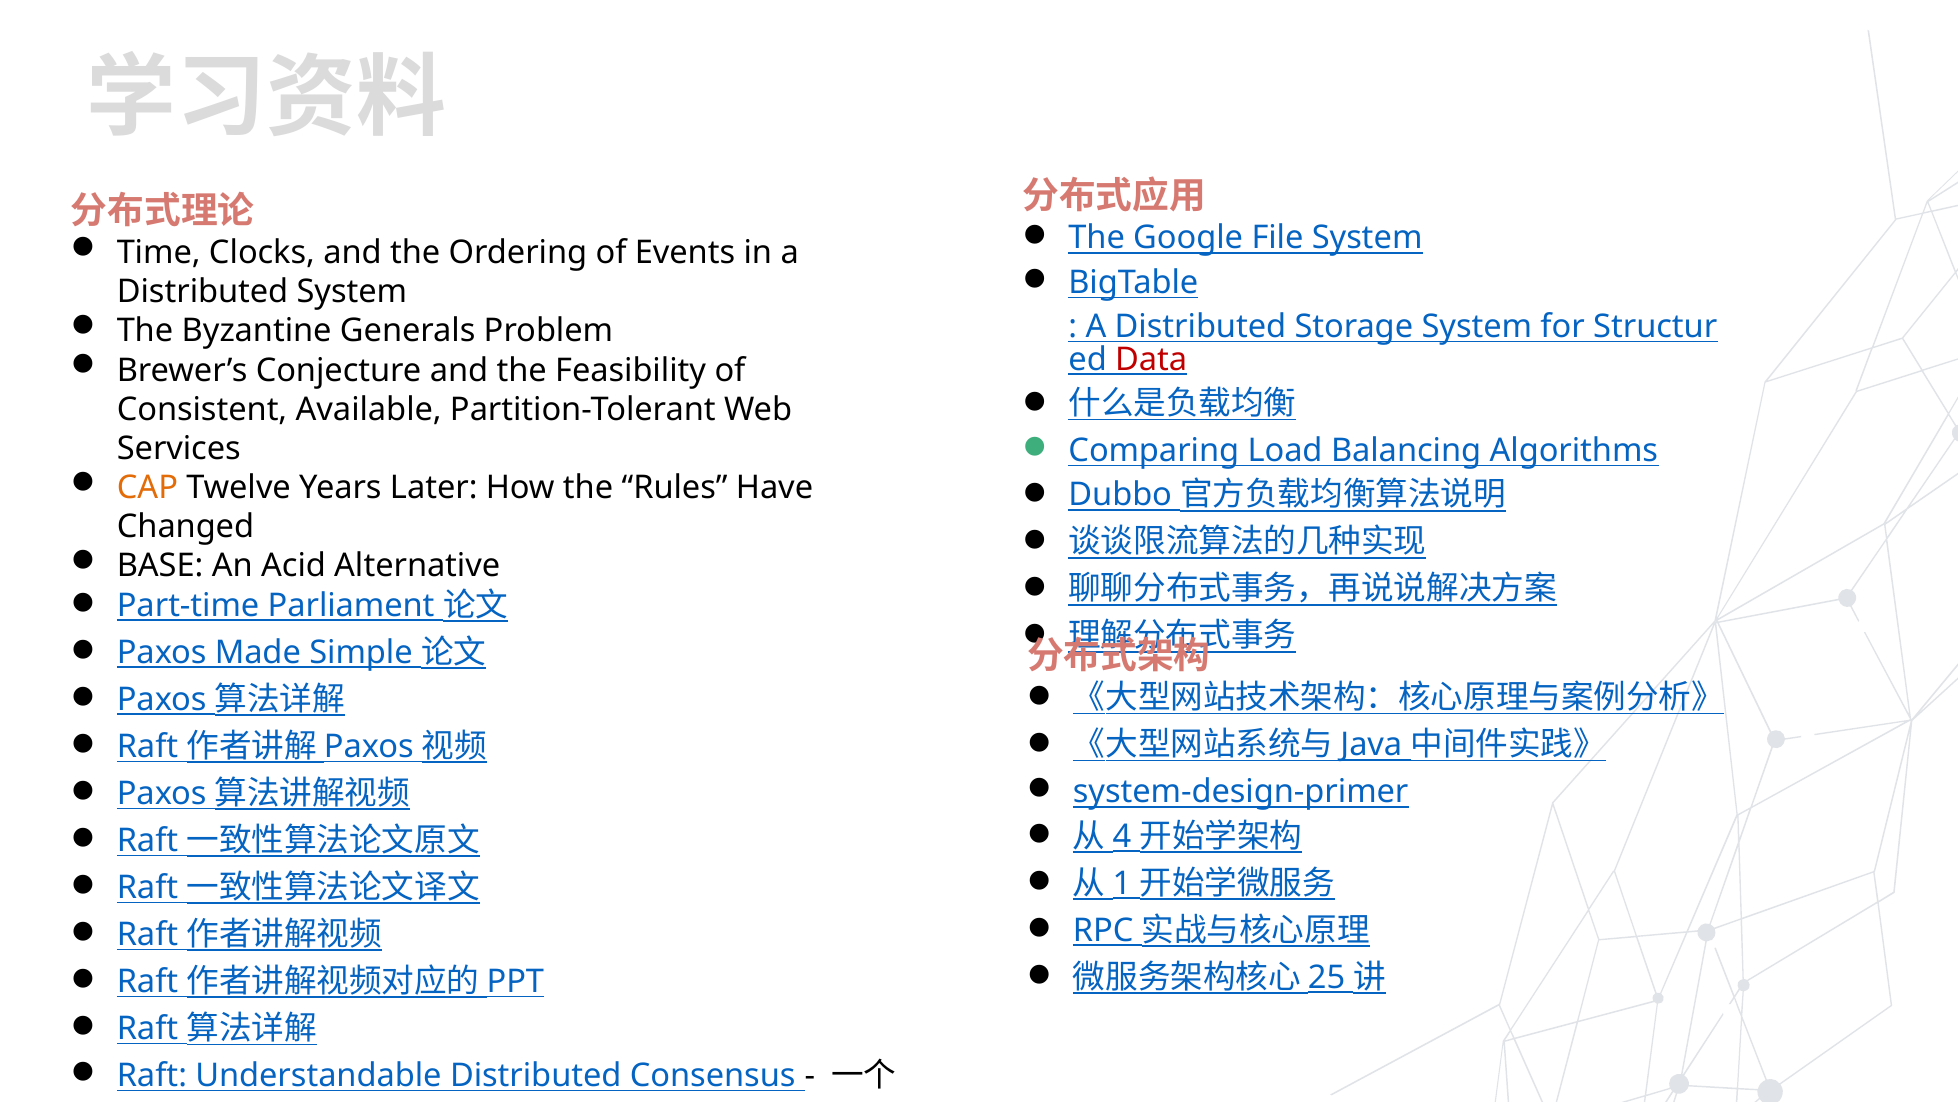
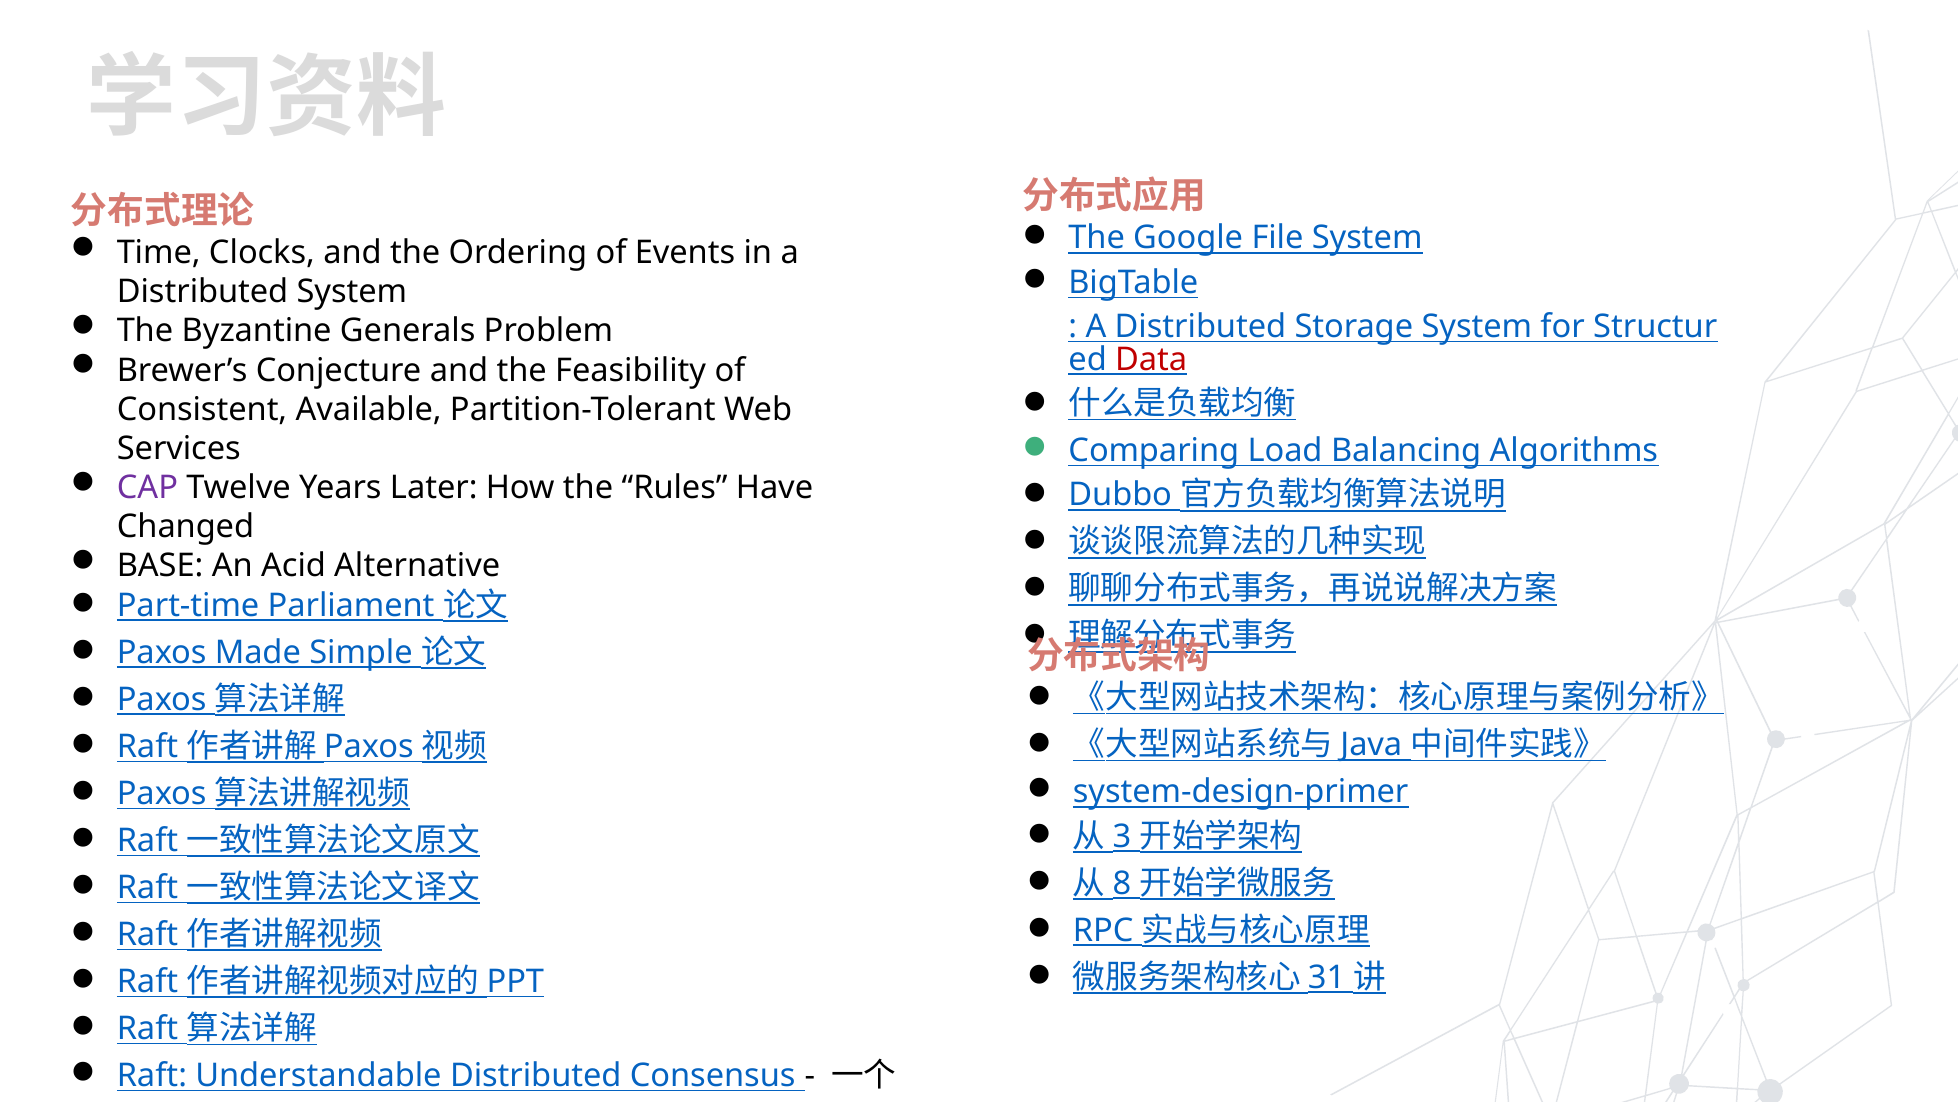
CAP colour: orange -> purple (147, 488)
4: 4 -> 3 (1122, 836)
1: 1 -> 8 (1122, 883)
25: 25 -> 31 (1327, 977)
